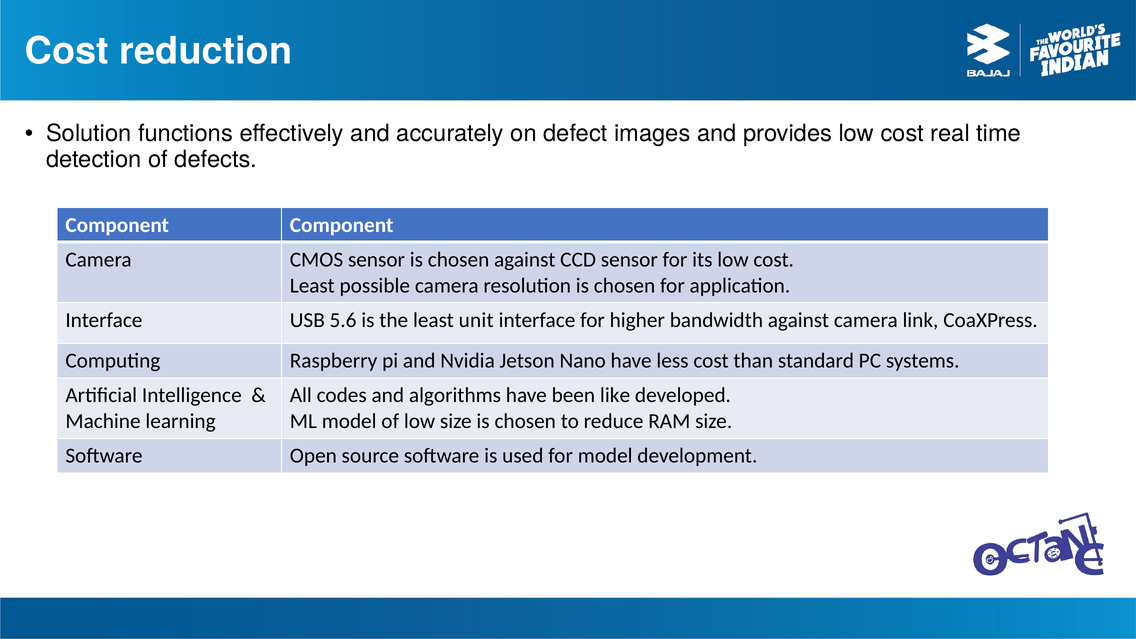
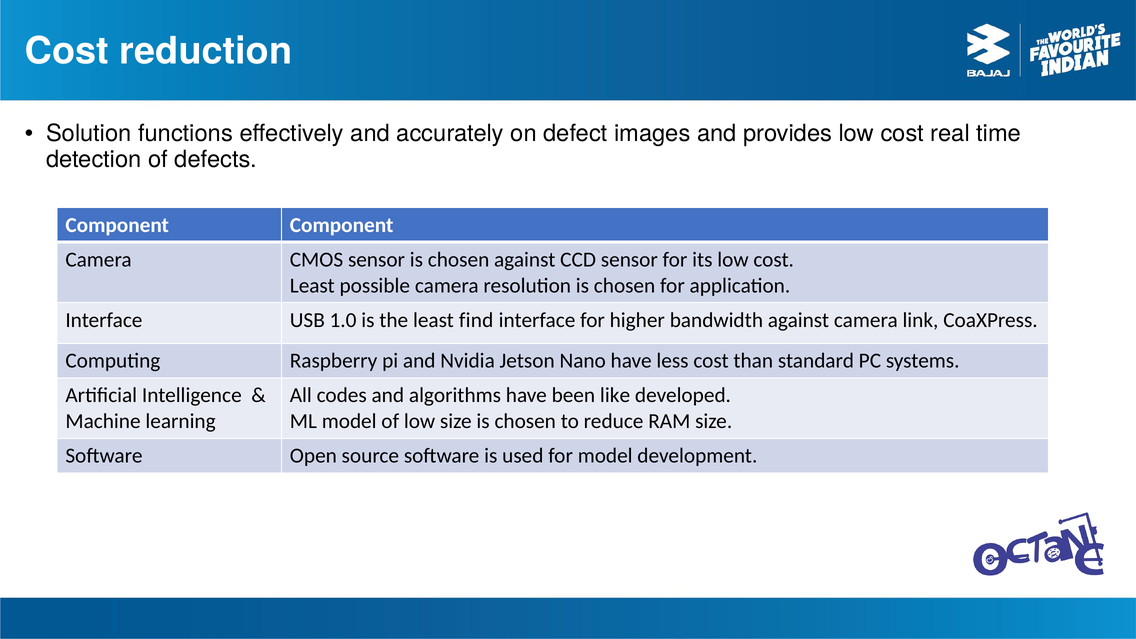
5.6: 5.6 -> 1.0 (343, 320)
unit: unit -> find (476, 320)
